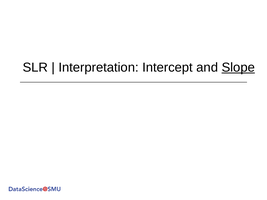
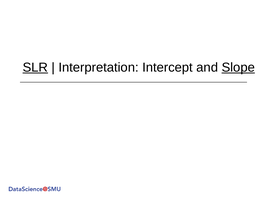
SLR underline: none -> present (35, 67)
